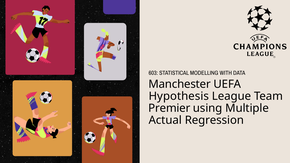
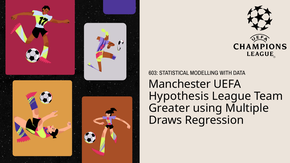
Premier: Premier -> Greater (169, 108)
Actual: Actual -> Draws (165, 120)
